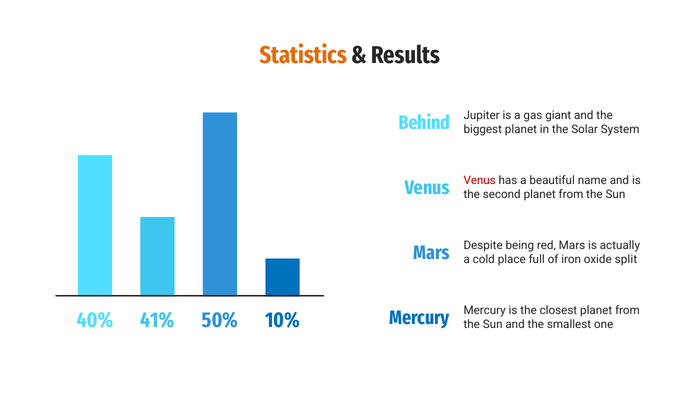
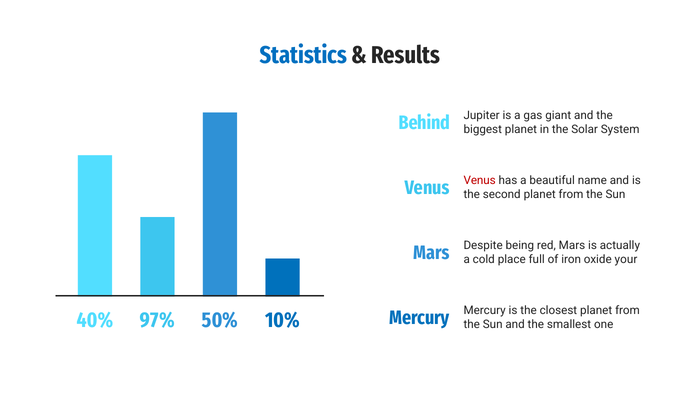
Statistics colour: orange -> blue (303, 55)
split: split -> your (626, 259)
41%: 41% -> 97% (157, 320)
